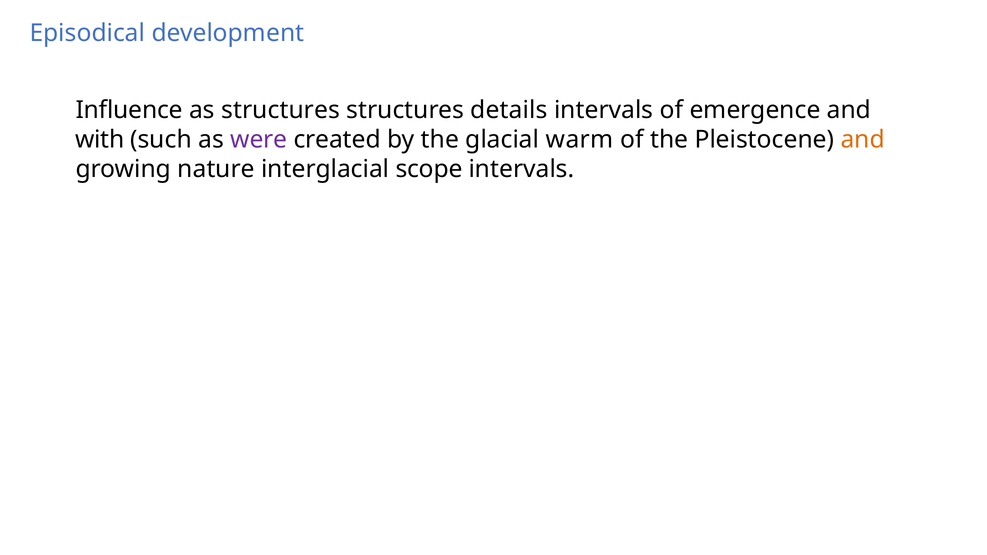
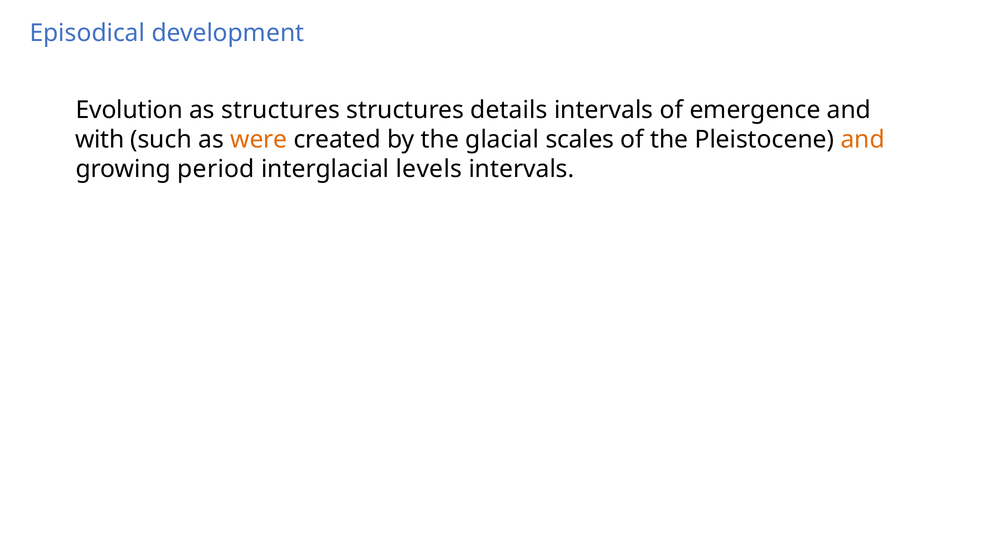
Influence: Influence -> Evolution (129, 110)
were colour: purple -> orange (259, 140)
warm: warm -> scales (580, 140)
nature: nature -> period (216, 169)
scope: scope -> levels (429, 169)
